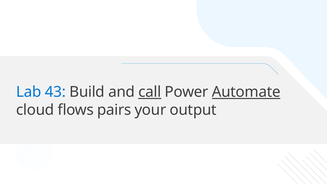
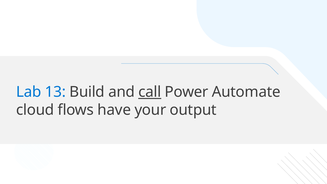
43: 43 -> 13 (55, 92)
Automate underline: present -> none (246, 92)
pairs: pairs -> have (114, 110)
